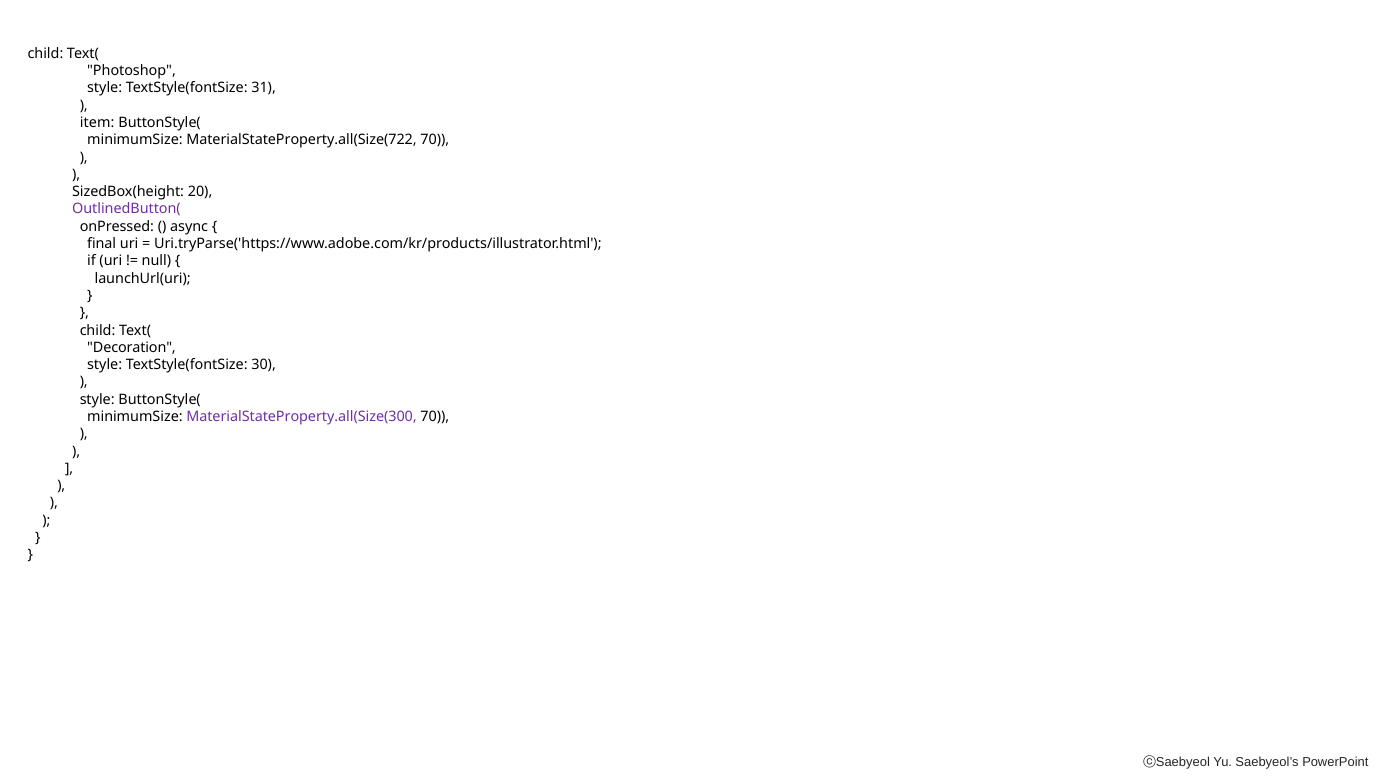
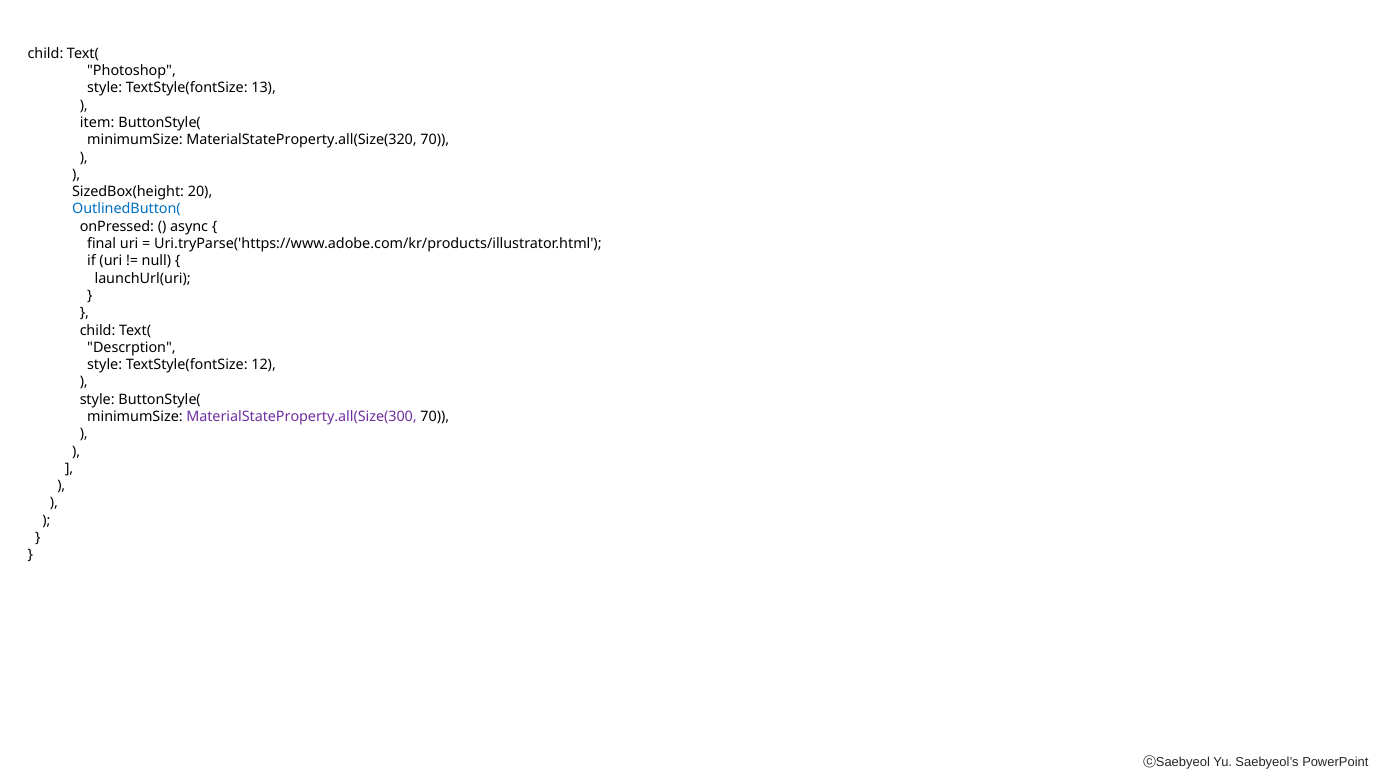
31: 31 -> 13 (264, 88)
MaterialStateProperty.all(Size(722: MaterialStateProperty.all(Size(722 -> MaterialStateProperty.all(Size(320 (302, 140)
OutlinedButton( colour: purple -> blue (126, 209)
Decoration: Decoration -> Descrption (131, 347)
30: 30 -> 12 (264, 365)
